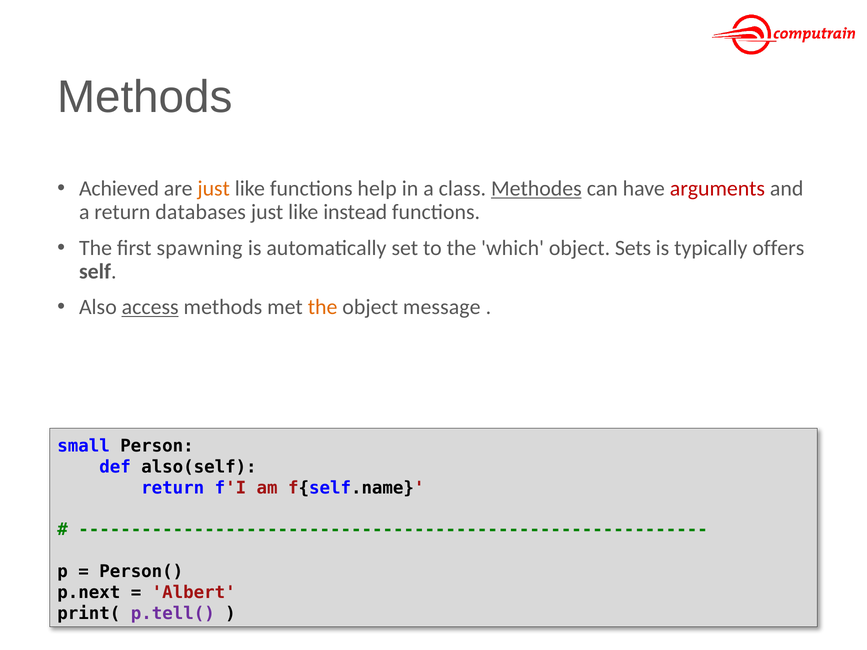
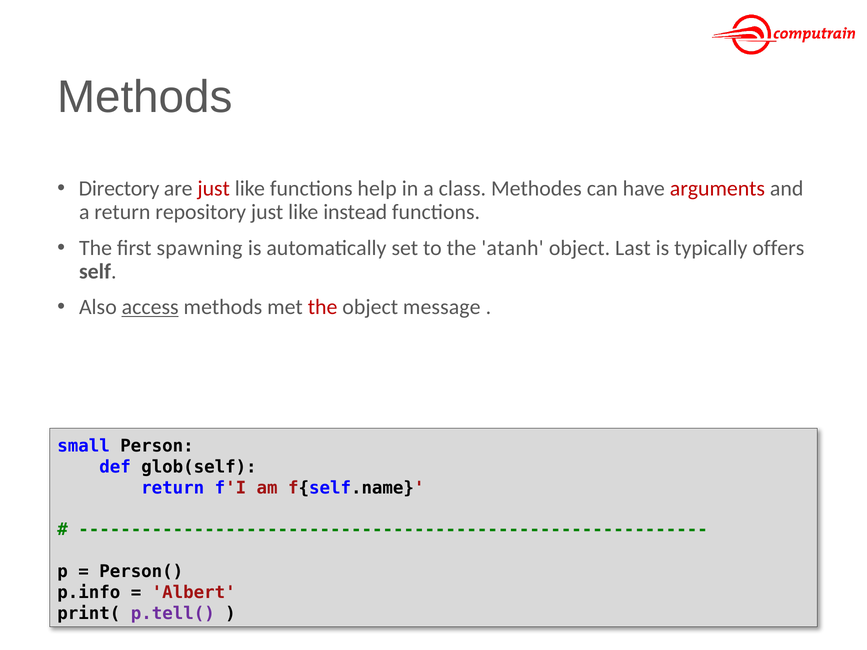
Achieved: Achieved -> Directory (119, 189)
just colour: orange -> red (214, 189)
Methodes underline: present -> none (536, 189)
databases: databases -> repository (201, 212)
which: which -> atanh (513, 248)
Sets: Sets -> Last (633, 248)
the colour: orange -> red (323, 307)
also(self: also(self -> glob(self (199, 467)
p.next: p.next -> p.info (89, 593)
